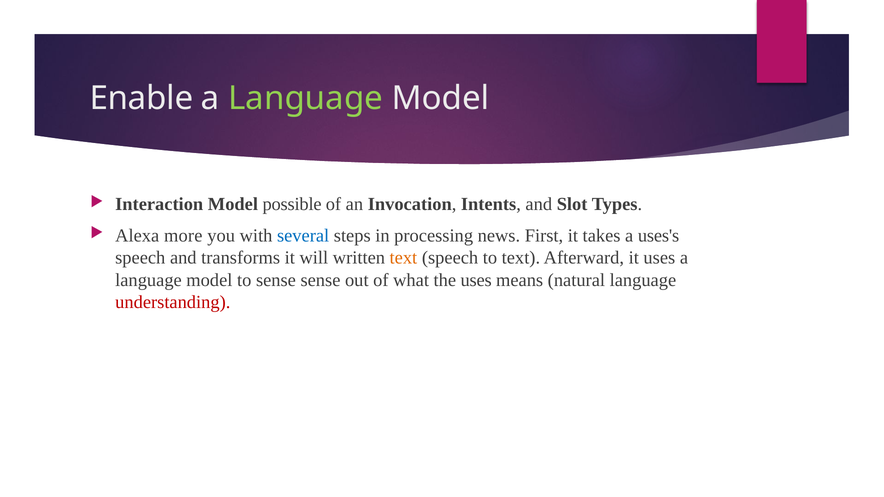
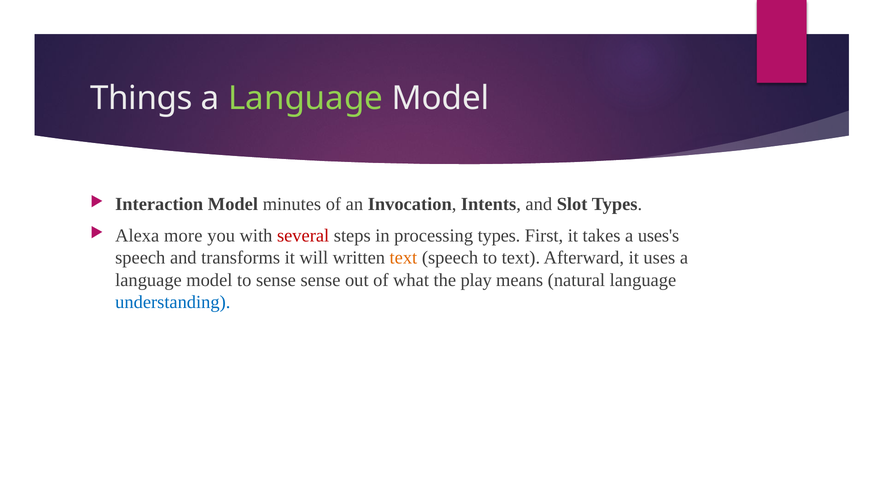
Enable: Enable -> Things (141, 99)
possible: possible -> minutes (292, 204)
several colour: blue -> red (303, 236)
processing news: news -> types (499, 236)
the uses: uses -> play (476, 280)
understanding colour: red -> blue (173, 302)
